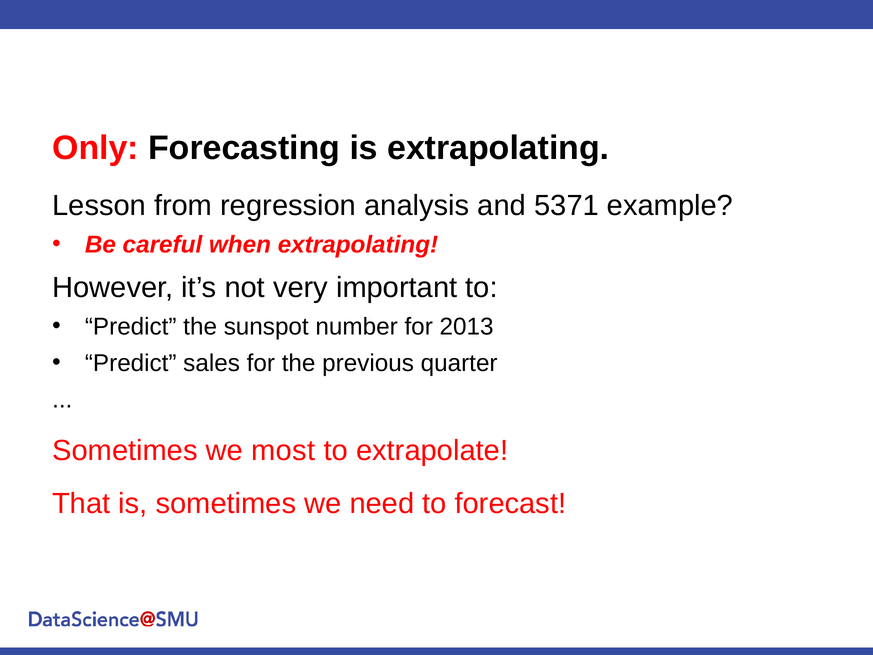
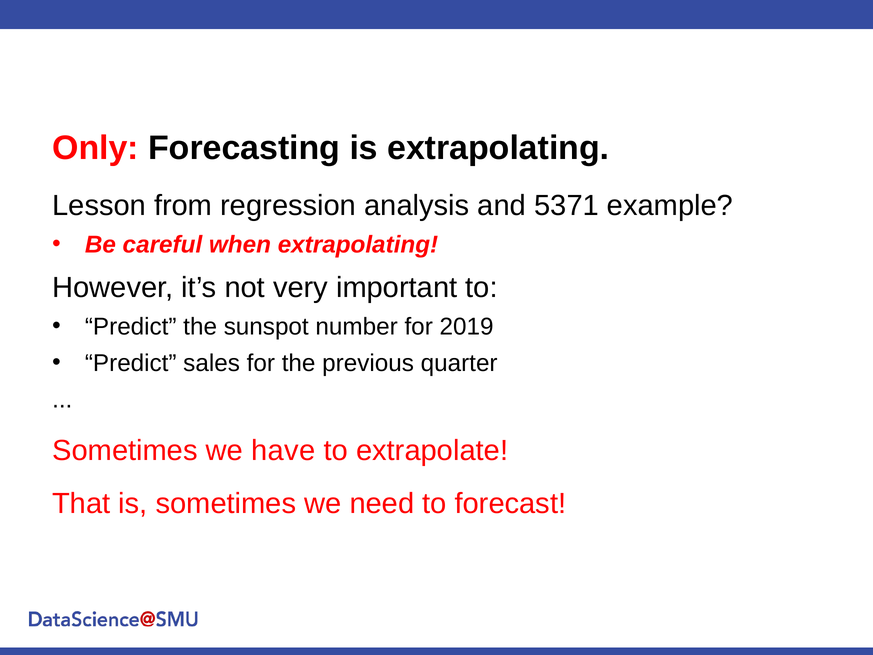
2013: 2013 -> 2019 (467, 327)
most: most -> have (283, 451)
